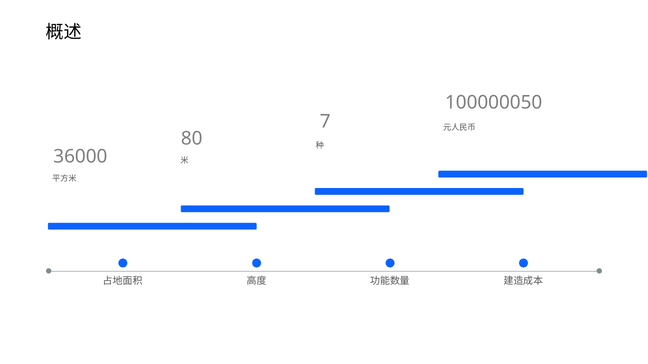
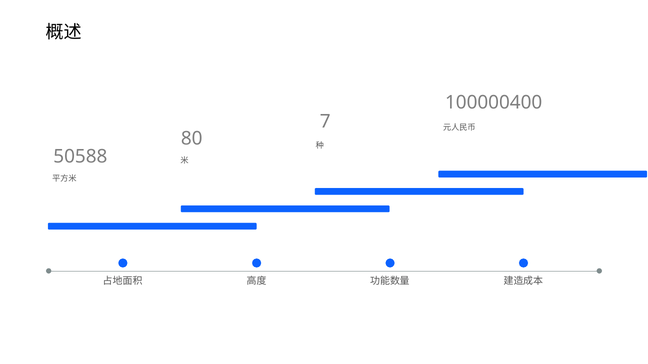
100000050: 100000050 -> 100000400 (494, 103)
36000: 36000 -> 50588 (80, 157)
